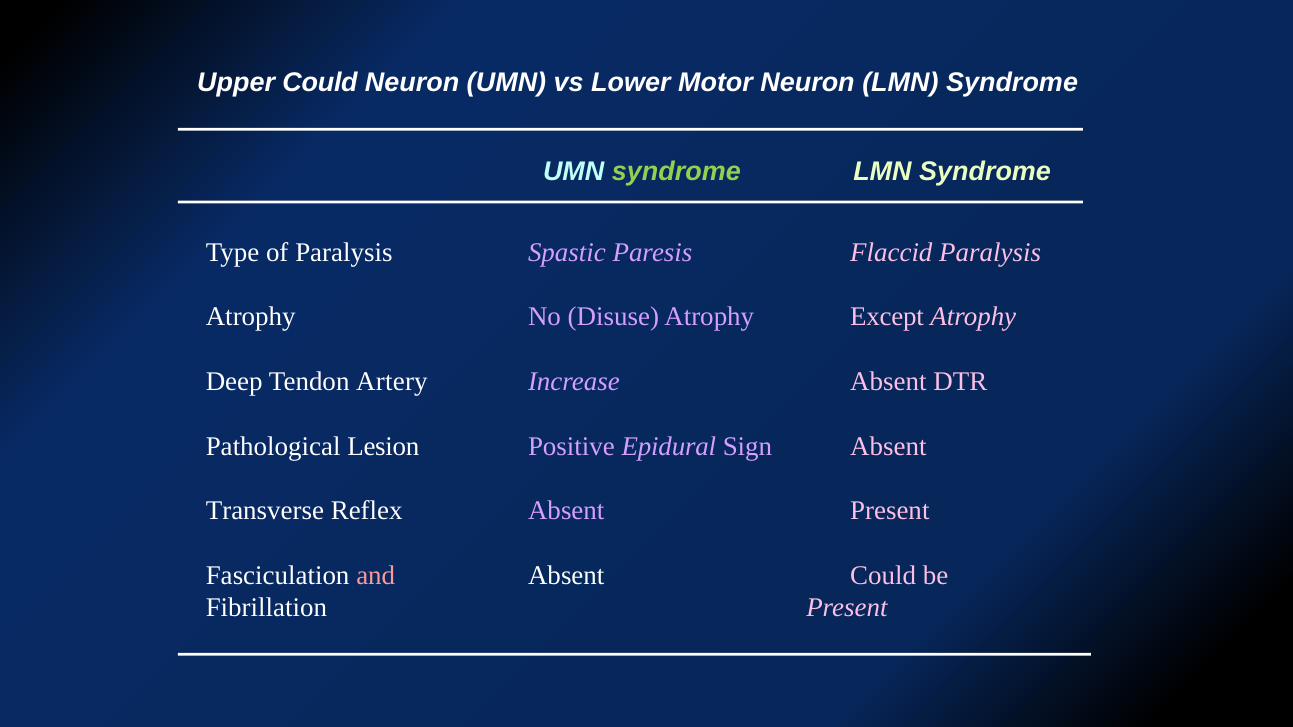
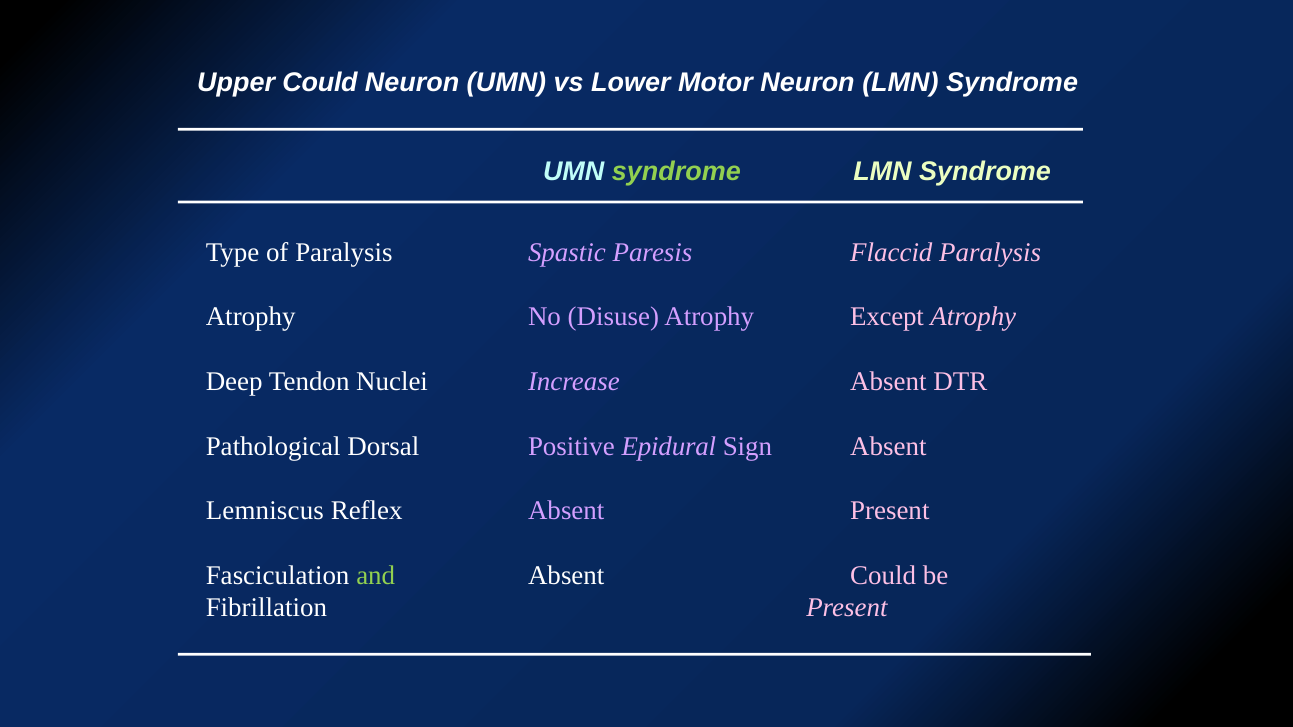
Artery: Artery -> Nuclei (392, 382)
Lesion: Lesion -> Dorsal (383, 446)
Transverse: Transverse -> Lemniscus (265, 511)
and colour: pink -> light green (376, 576)
